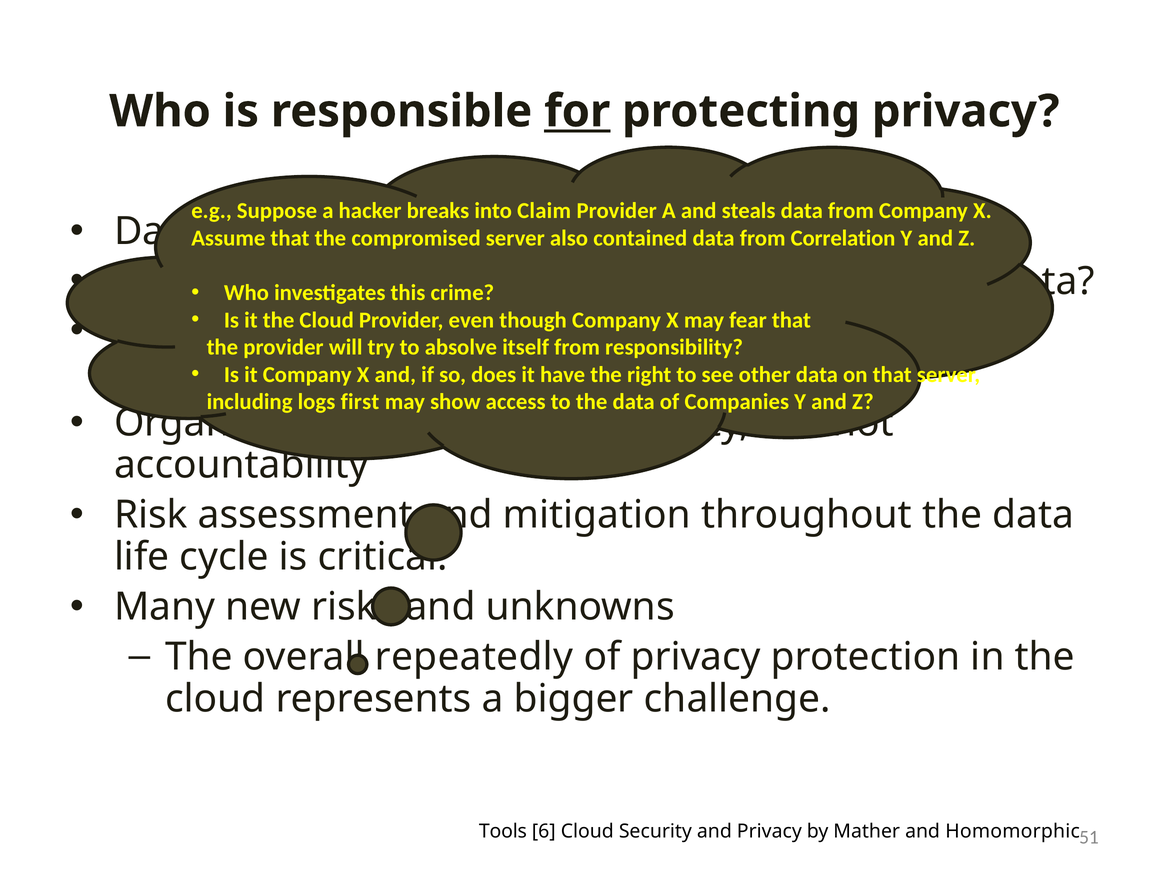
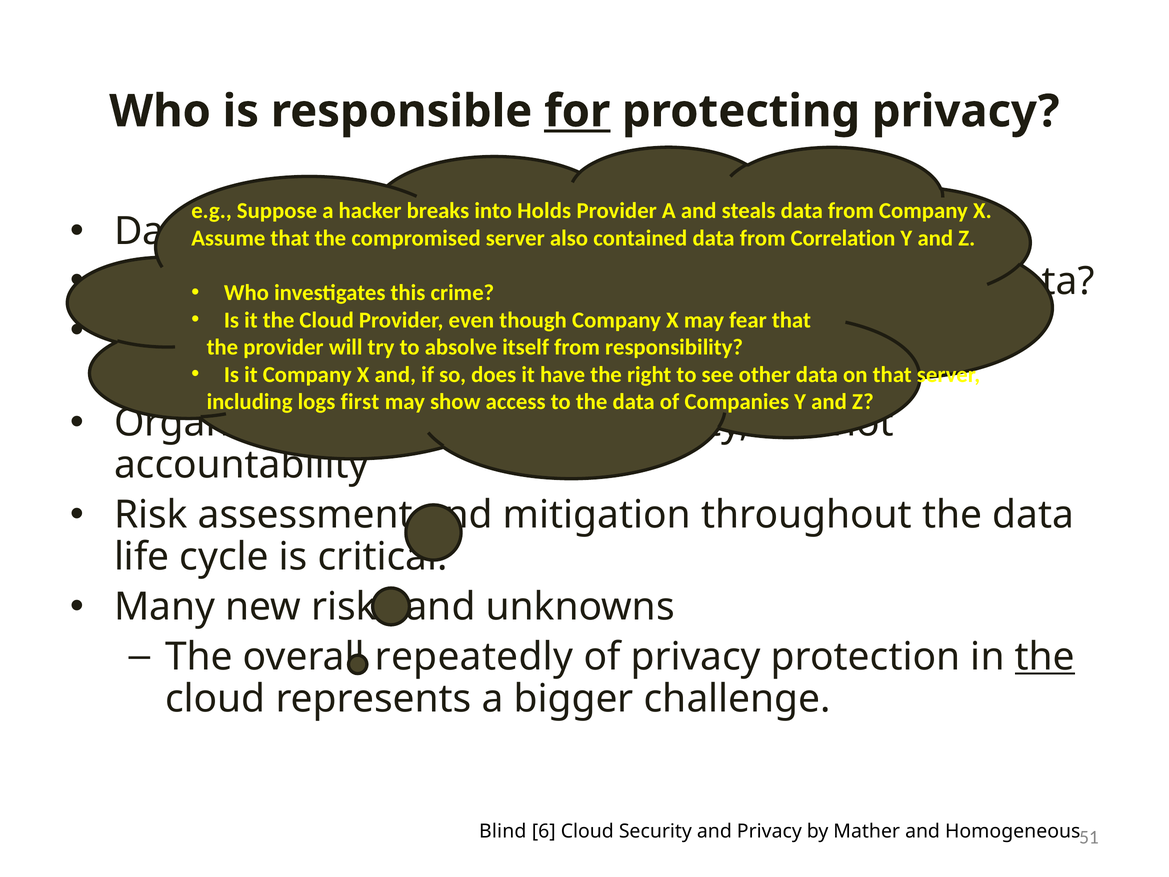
Claim: Claim -> Holds (544, 211)
the underline: none -> present (1045, 657)
Tools: Tools -> Blind (503, 831)
Homomorphic: Homomorphic -> Homogeneous (1013, 831)
